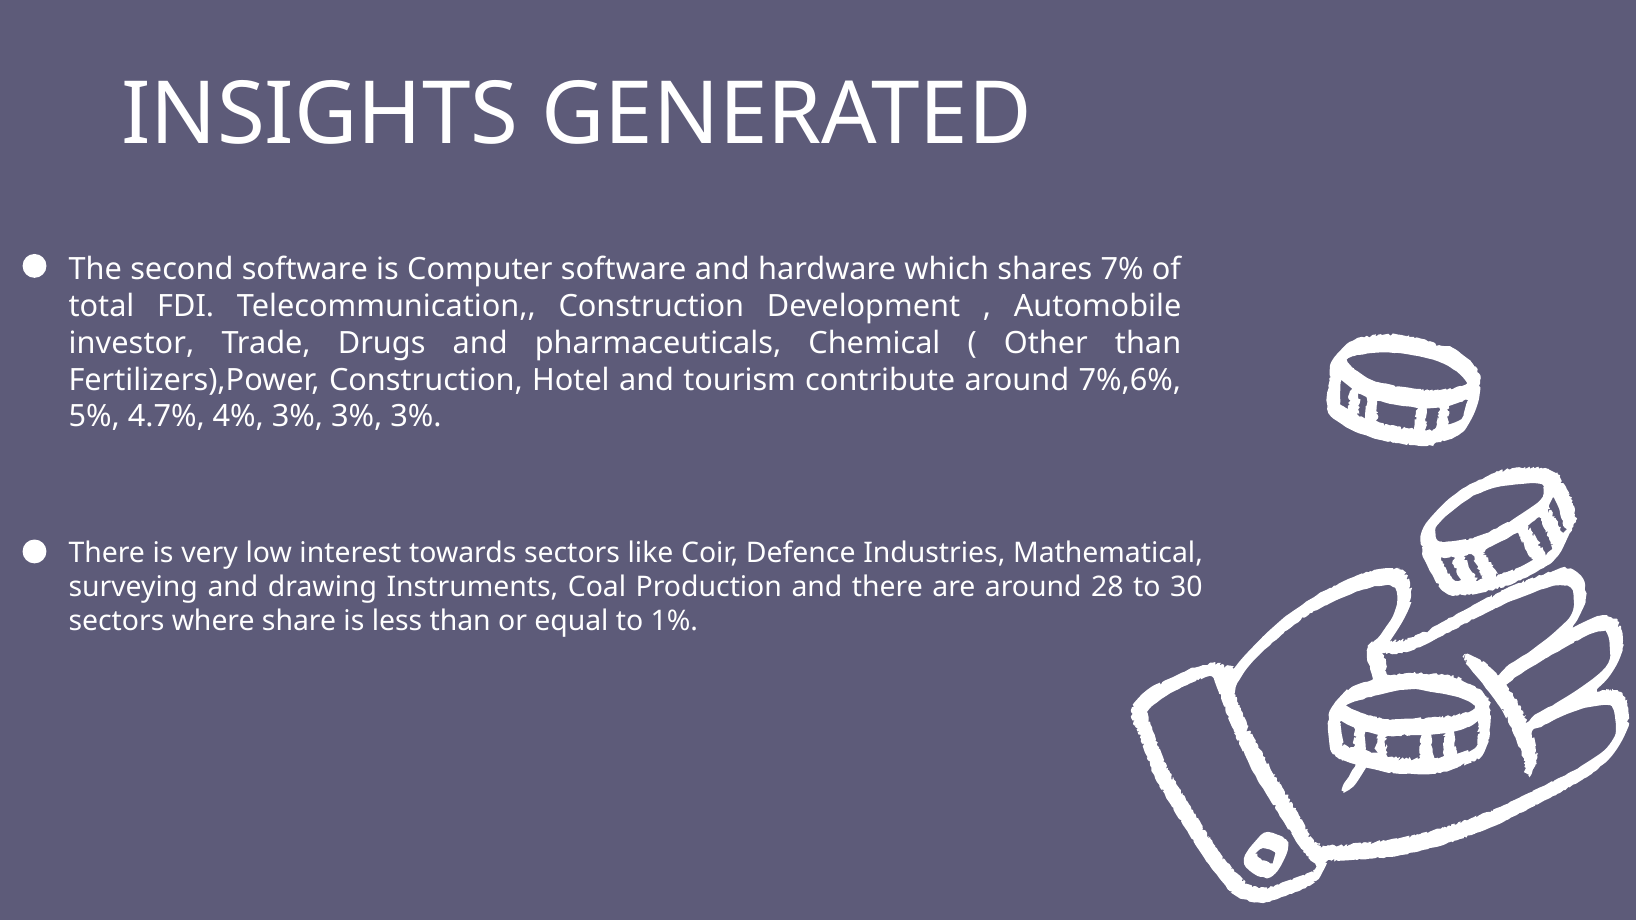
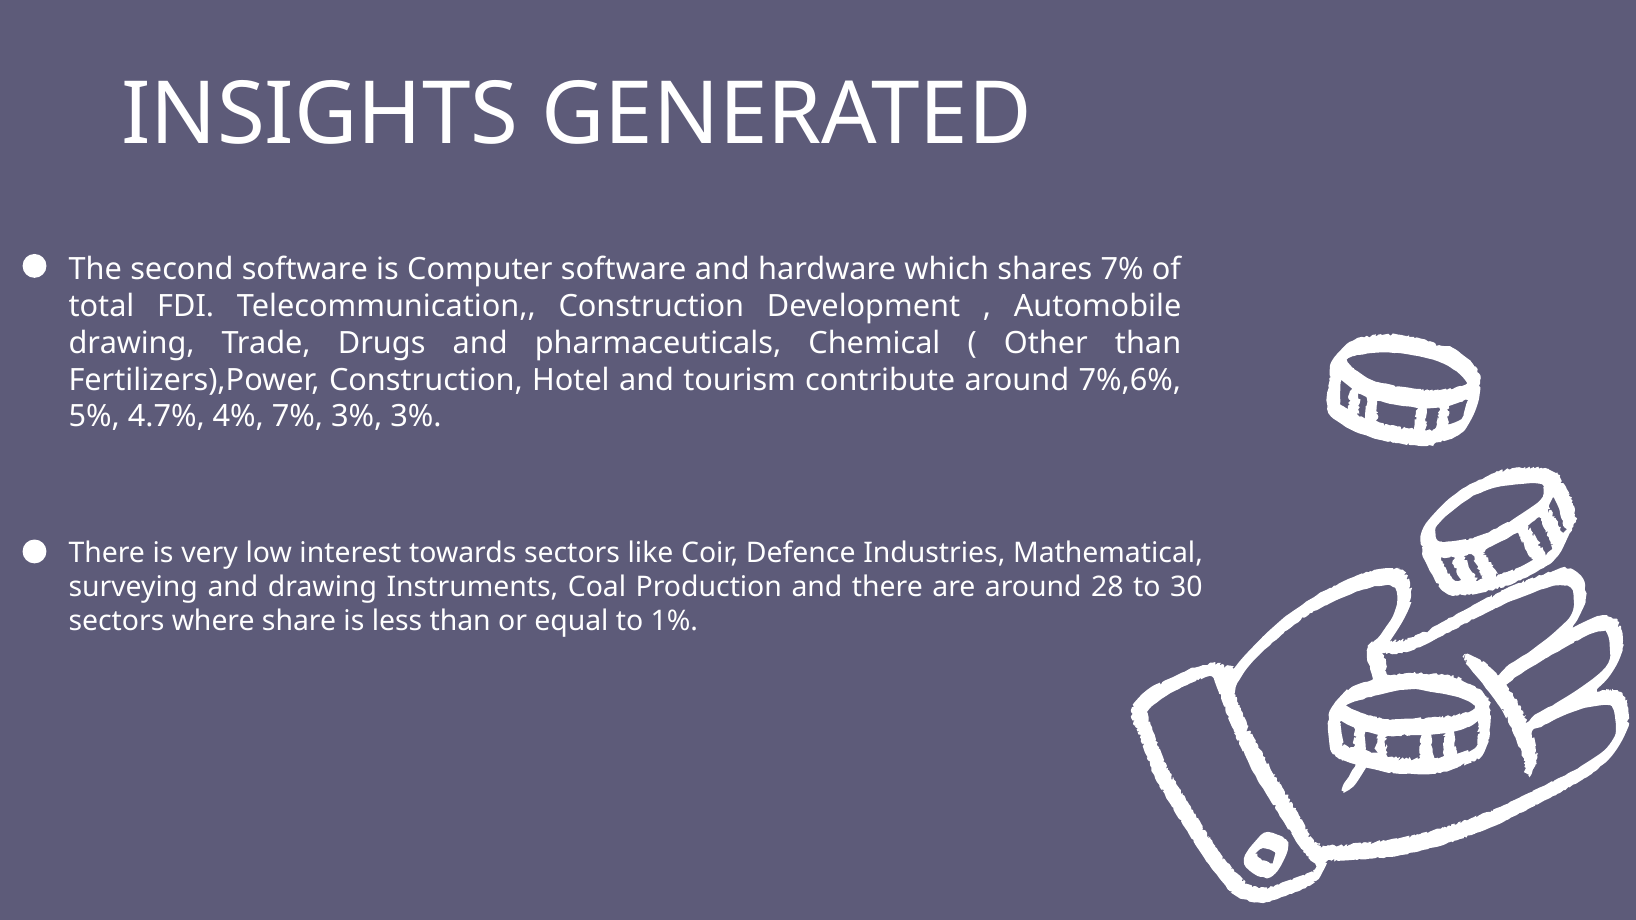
investor: investor -> drawing (132, 343)
4% 3%: 3% -> 7% (298, 417)
